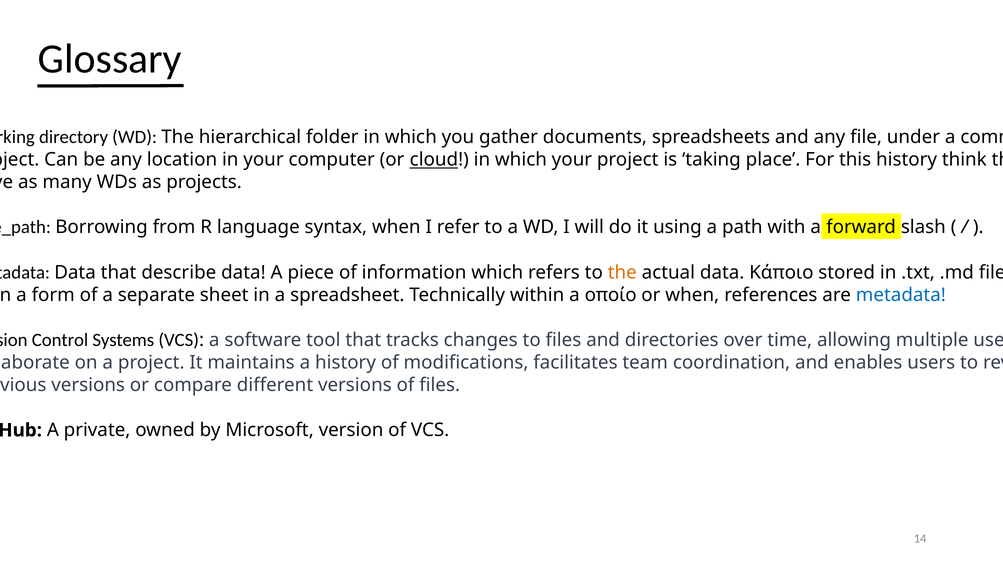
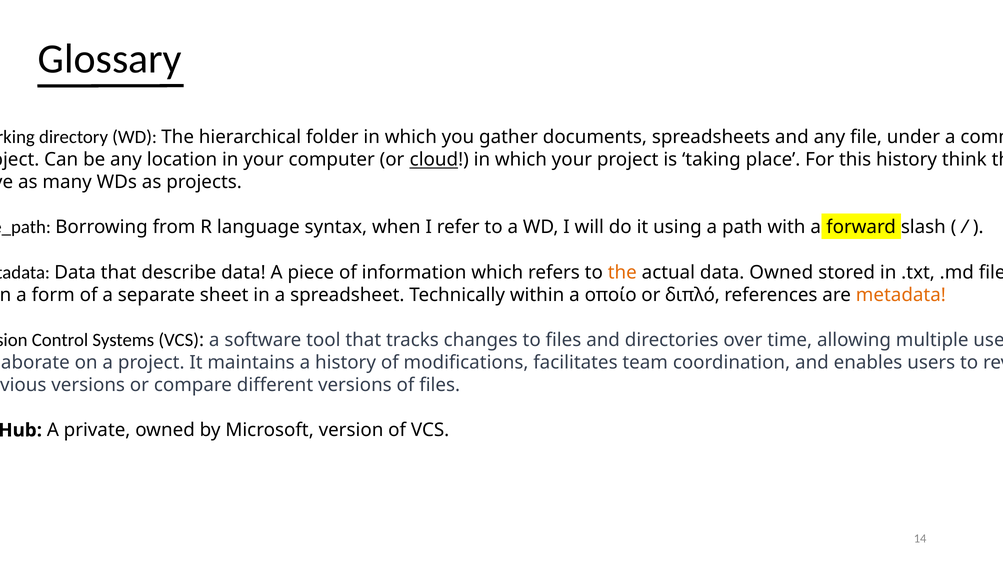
data Κάποιο: Κάποιο -> Owned (781, 272)
or when: when -> διπλό (692, 295)
metadata colour: blue -> orange (901, 295)
